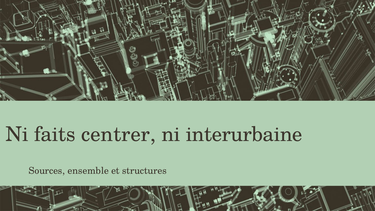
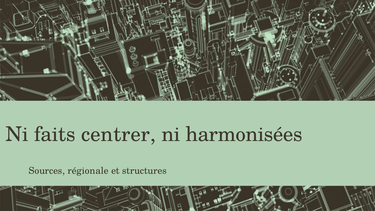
interurbaine: interurbaine -> harmonisées (244, 134)
ensemble: ensemble -> régionale (88, 171)
